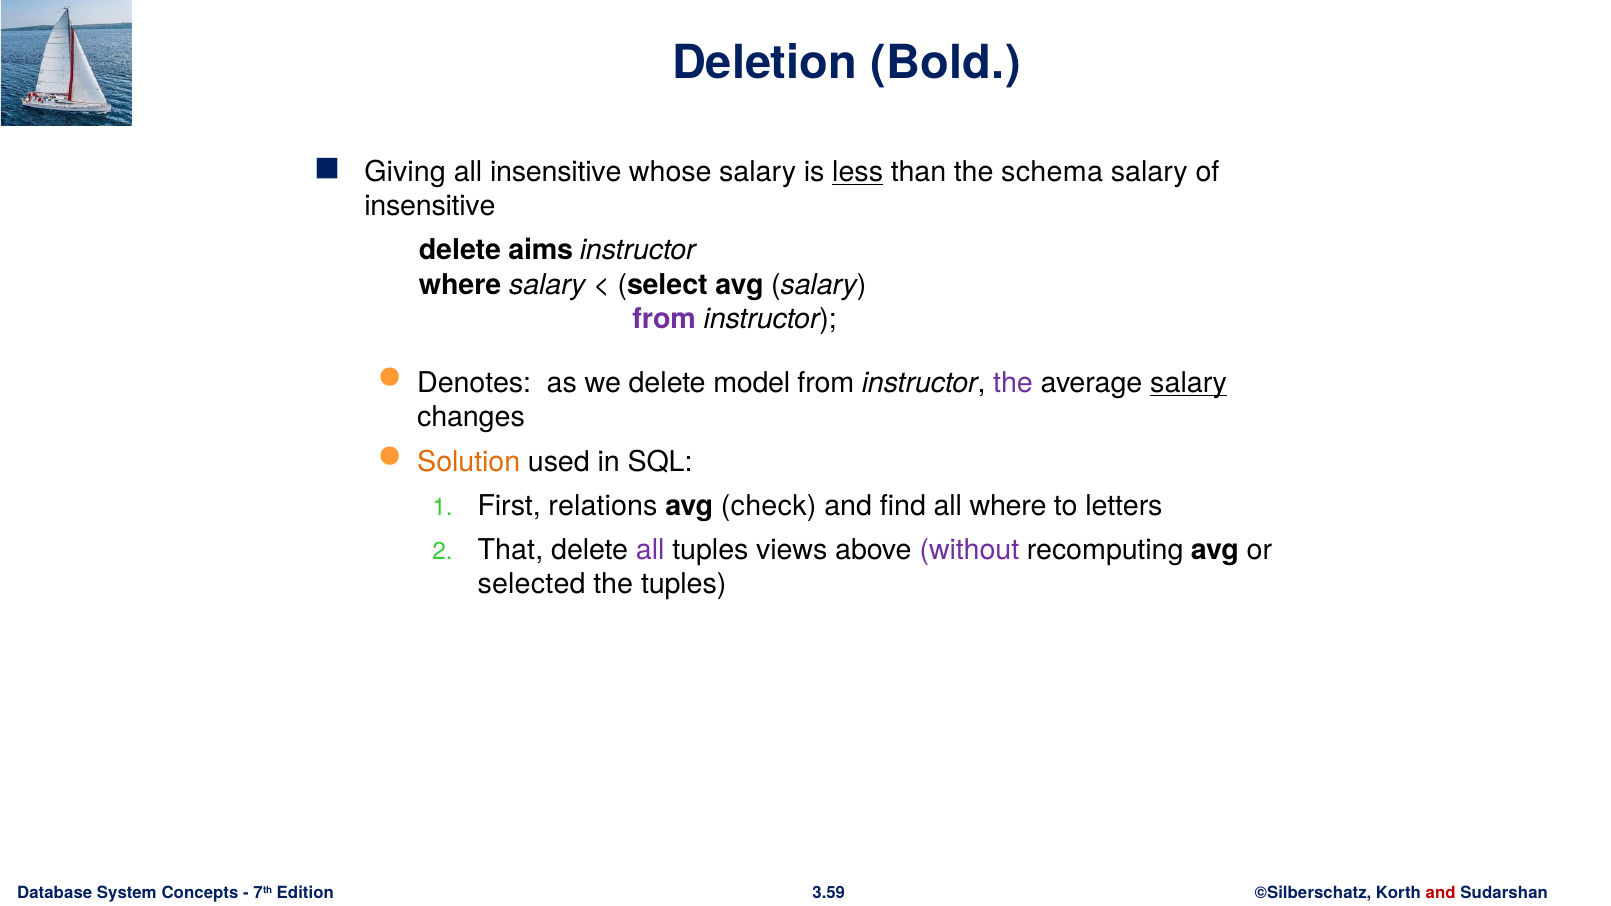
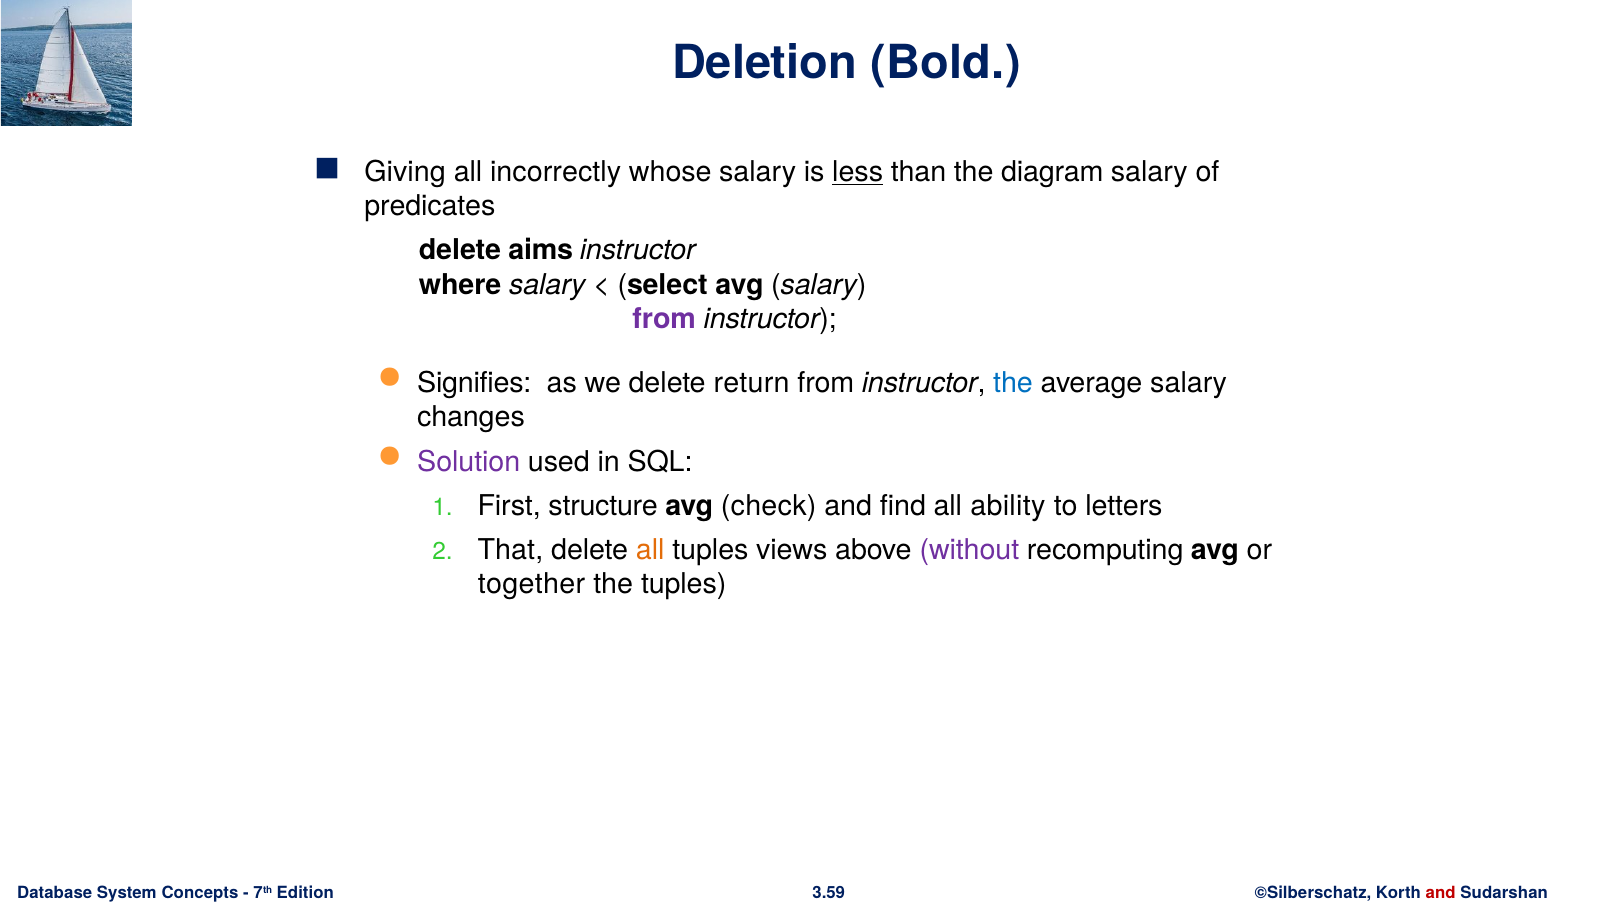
all insensitive: insensitive -> incorrectly (556, 172)
schema: schema -> diagram (1052, 172)
insensitive: insensitive -> predicates (430, 206)
Denotes: Denotes -> Signifies (474, 383)
model: model -> return (752, 383)
the colour: purple -> blue (1013, 383)
salary underline: present -> none (1189, 383)
Solution colour: orange -> purple (469, 462)
relations: relations -> structure (603, 506)
all where: where -> ability (1008, 506)
all colour: purple -> orange (650, 550)
selected: selected -> together (532, 584)
